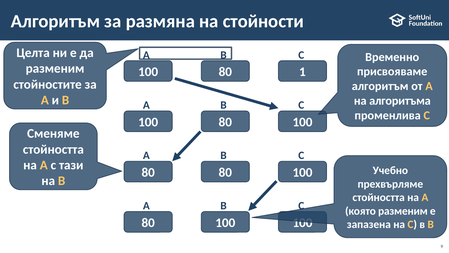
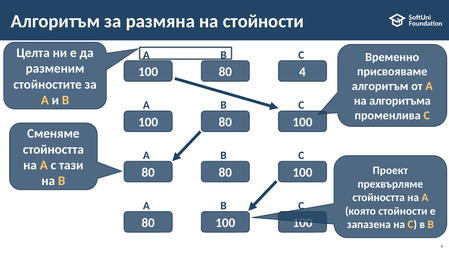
1: 1 -> 4 (302, 72)
Учебно: Учебно -> Проект (390, 170)
която разменим: разменим -> стойности (403, 211)
